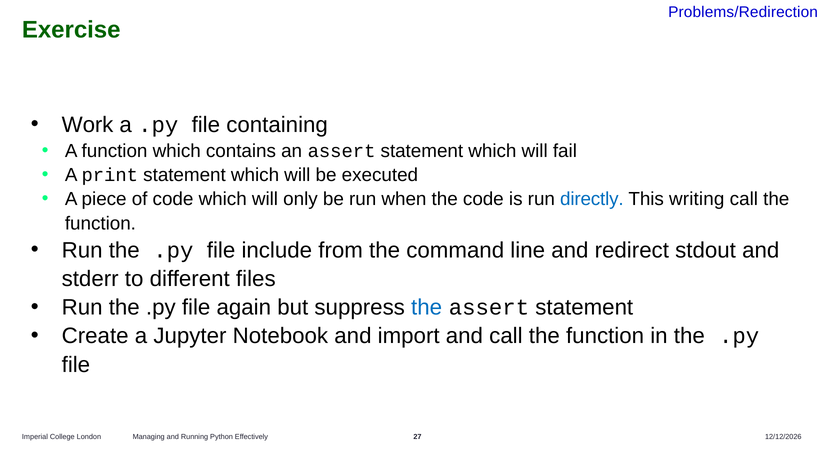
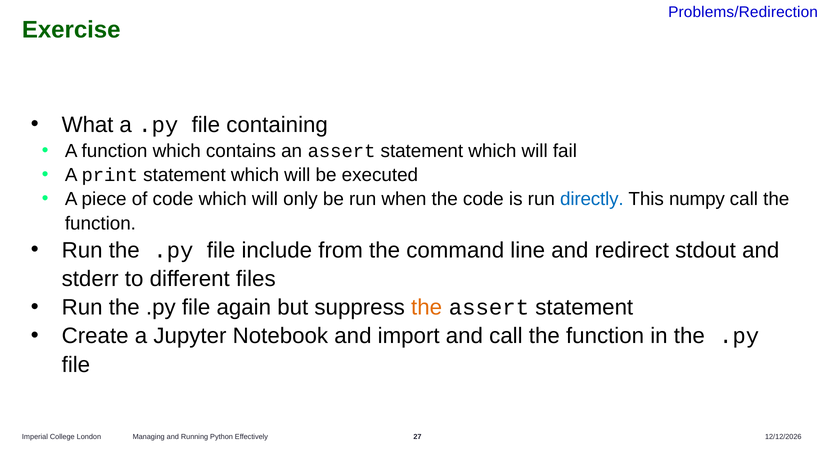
Work: Work -> What (88, 125)
writing: writing -> numpy (697, 199)
the colour: blue -> orange (427, 307)
